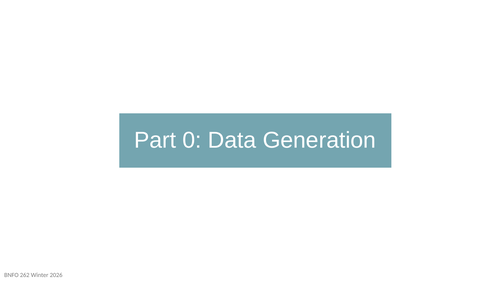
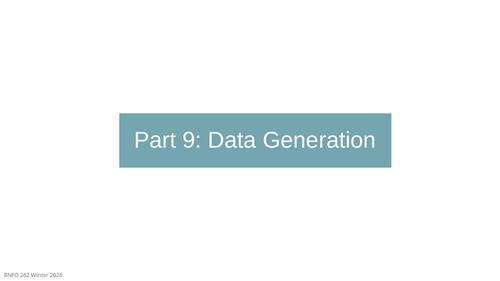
0: 0 -> 9 (192, 140)
